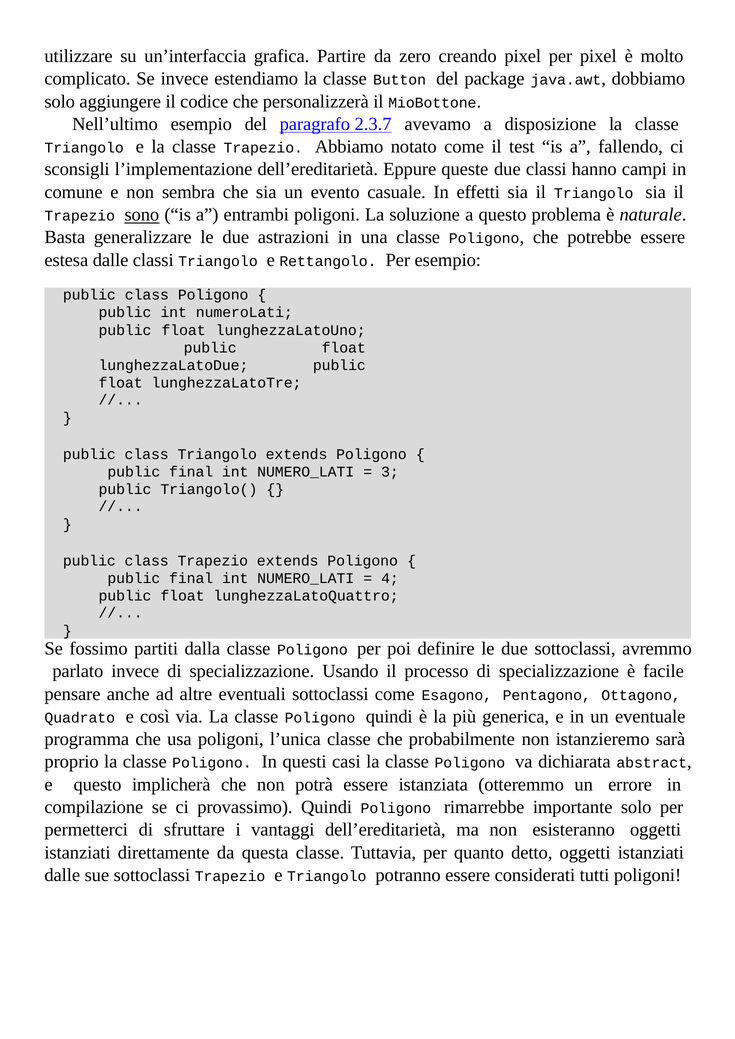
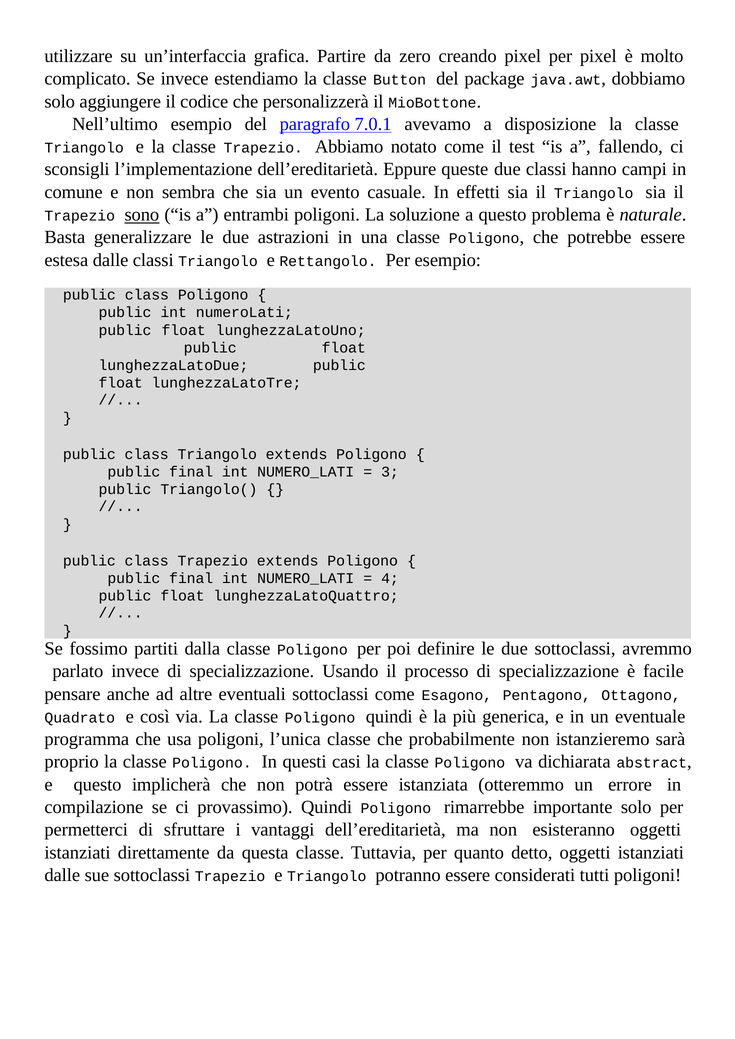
2.3.7: 2.3.7 -> 7.0.1 (373, 124)
